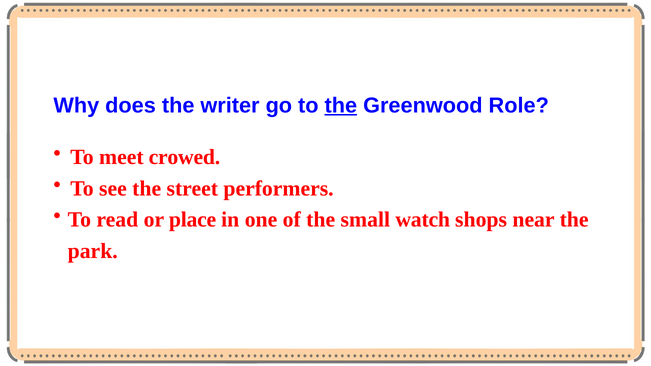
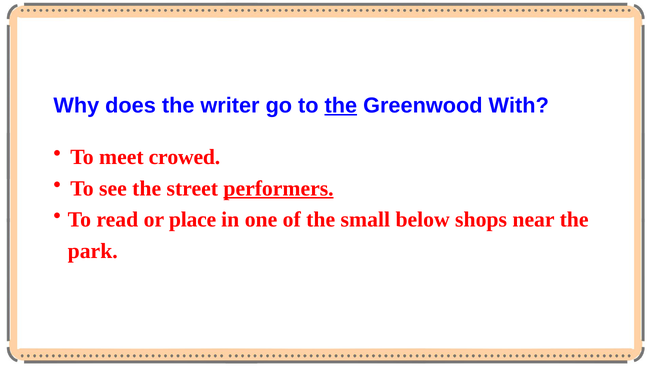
Role: Role -> With (519, 106)
performers underline: none -> present (279, 189)
watch: watch -> below (423, 220)
